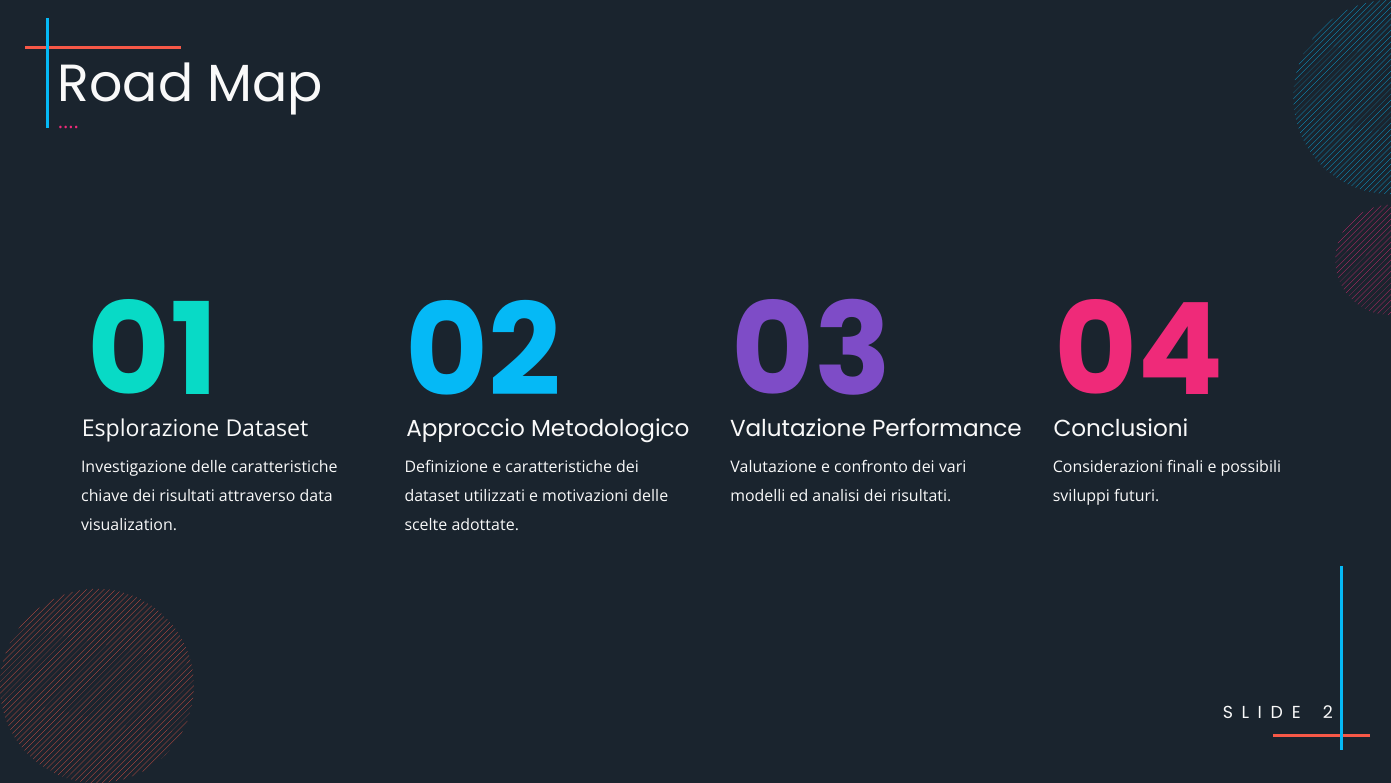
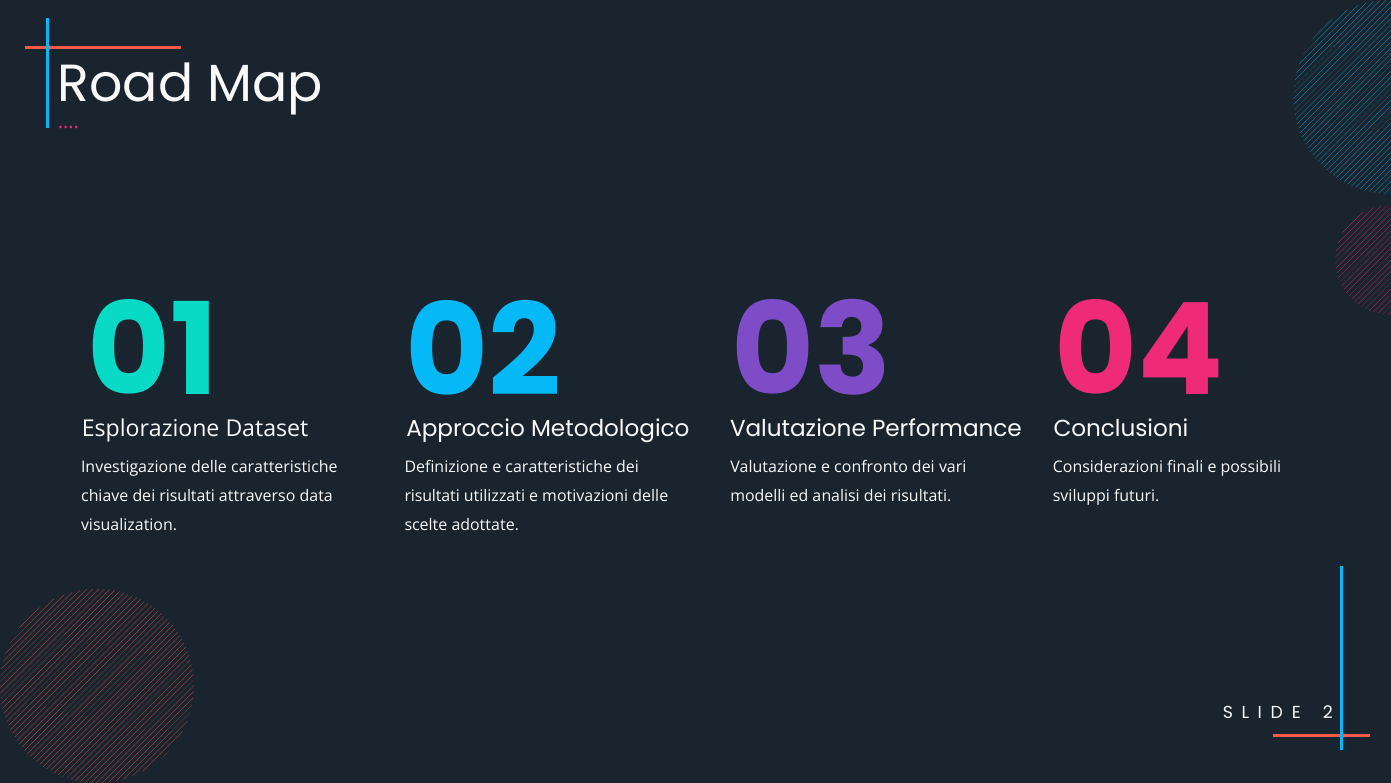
dataset: dataset -> risultati (432, 496)
